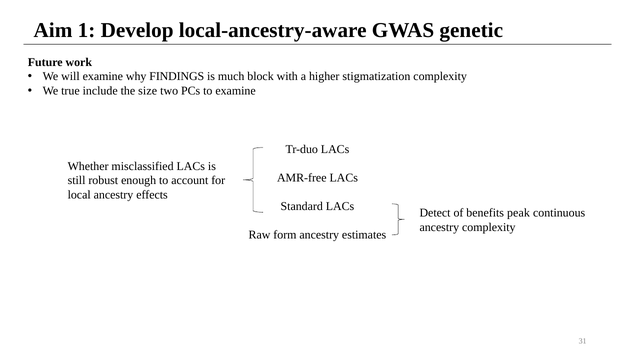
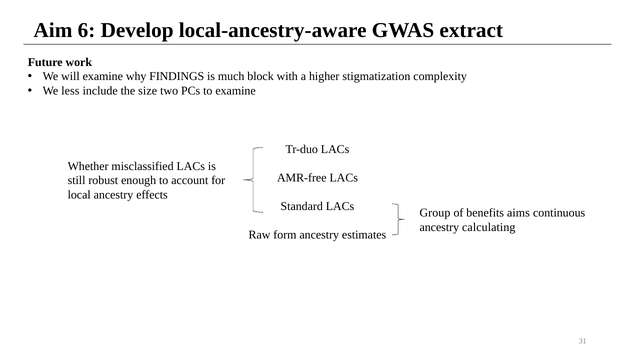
1: 1 -> 6 (87, 30)
genetic: genetic -> extract (471, 30)
true: true -> less (70, 91)
Detect: Detect -> Group (435, 213)
peak: peak -> aims (518, 213)
ancestry complexity: complexity -> calculating (489, 227)
